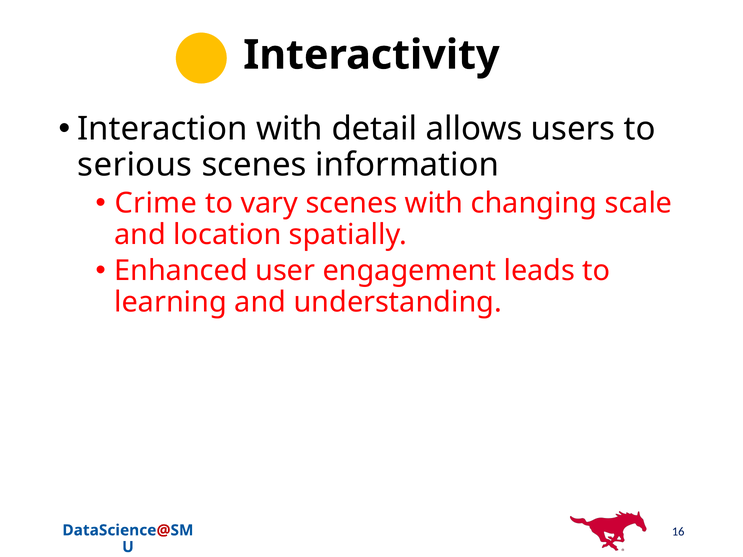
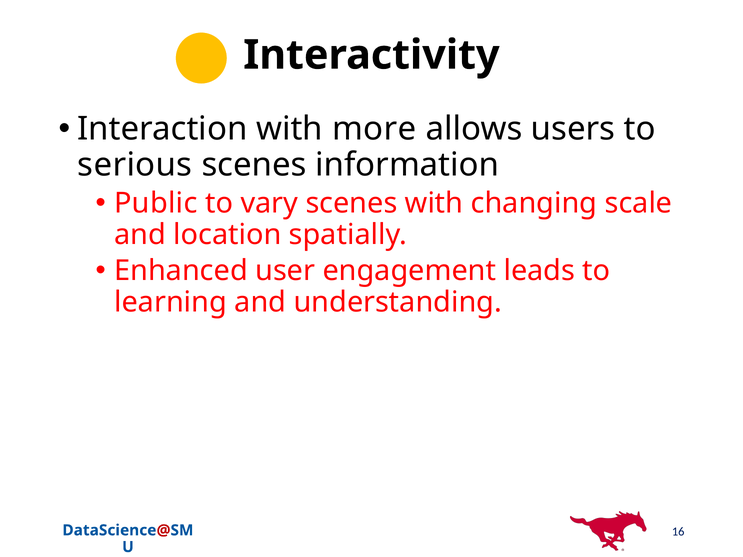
detail: detail -> more (374, 129)
Crime: Crime -> Public (156, 203)
